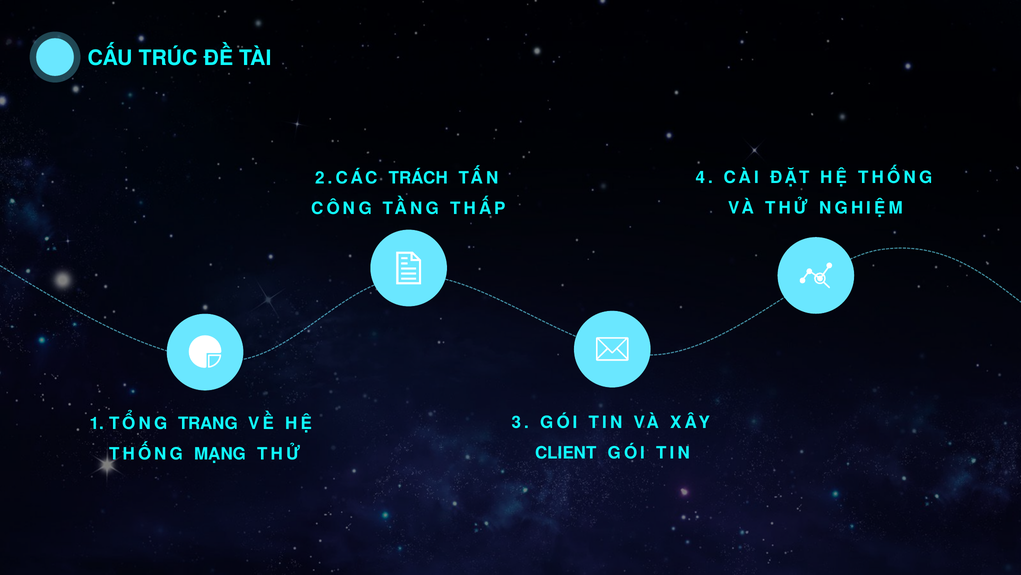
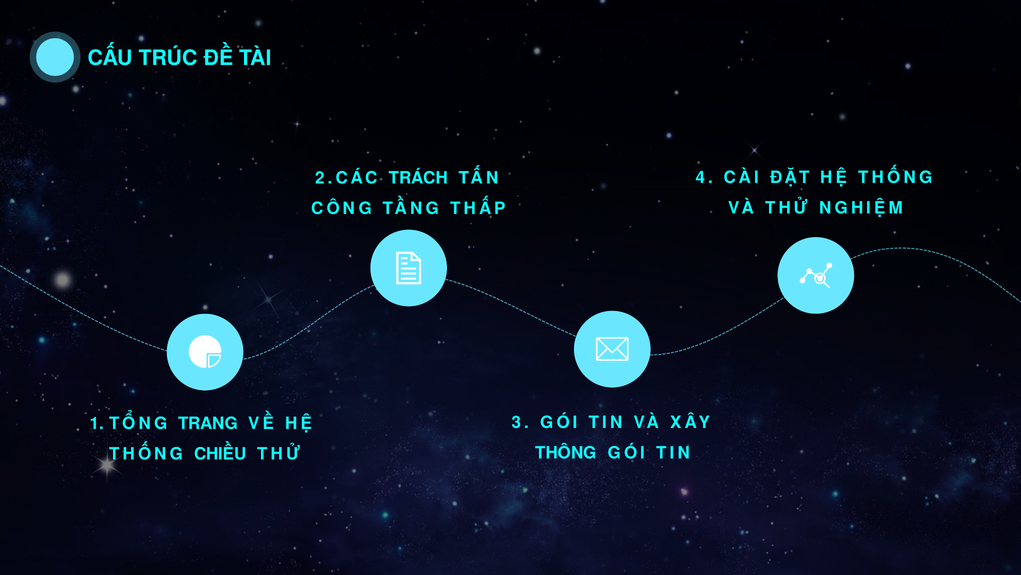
CLIENT: CLIENT -> THÔNG (566, 453)
MẠNG: MẠNG -> CHIỀU (220, 454)
